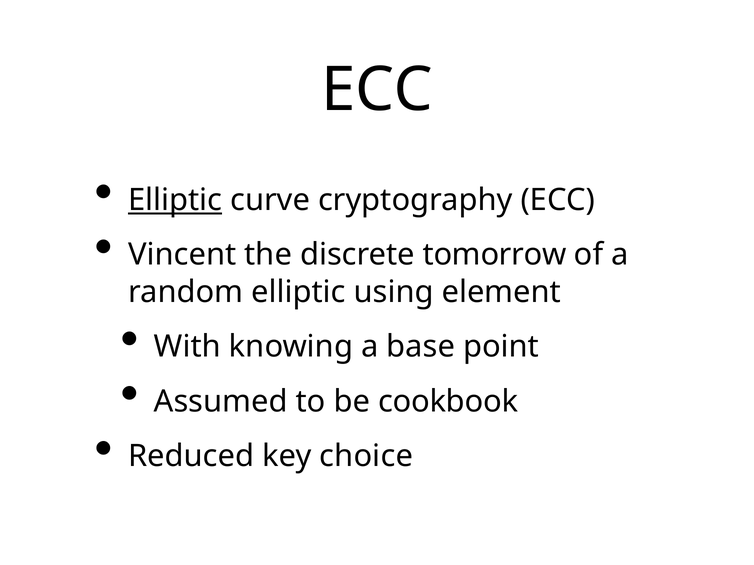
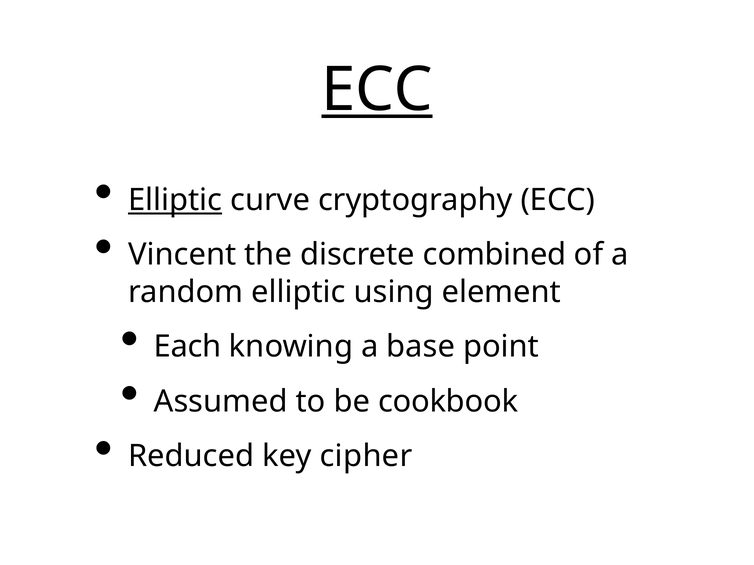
ECC underline: none -> present (377, 90)
tomorrow: tomorrow -> combined (495, 255)
With: With -> Each (188, 347)
choice: choice -> cipher (366, 457)
